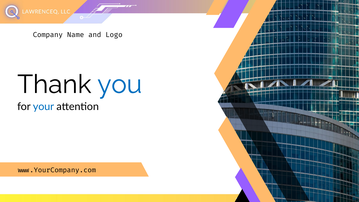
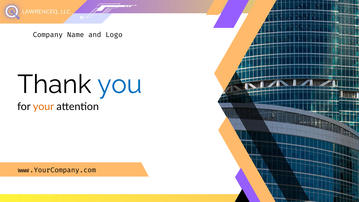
your colour: blue -> orange (43, 106)
